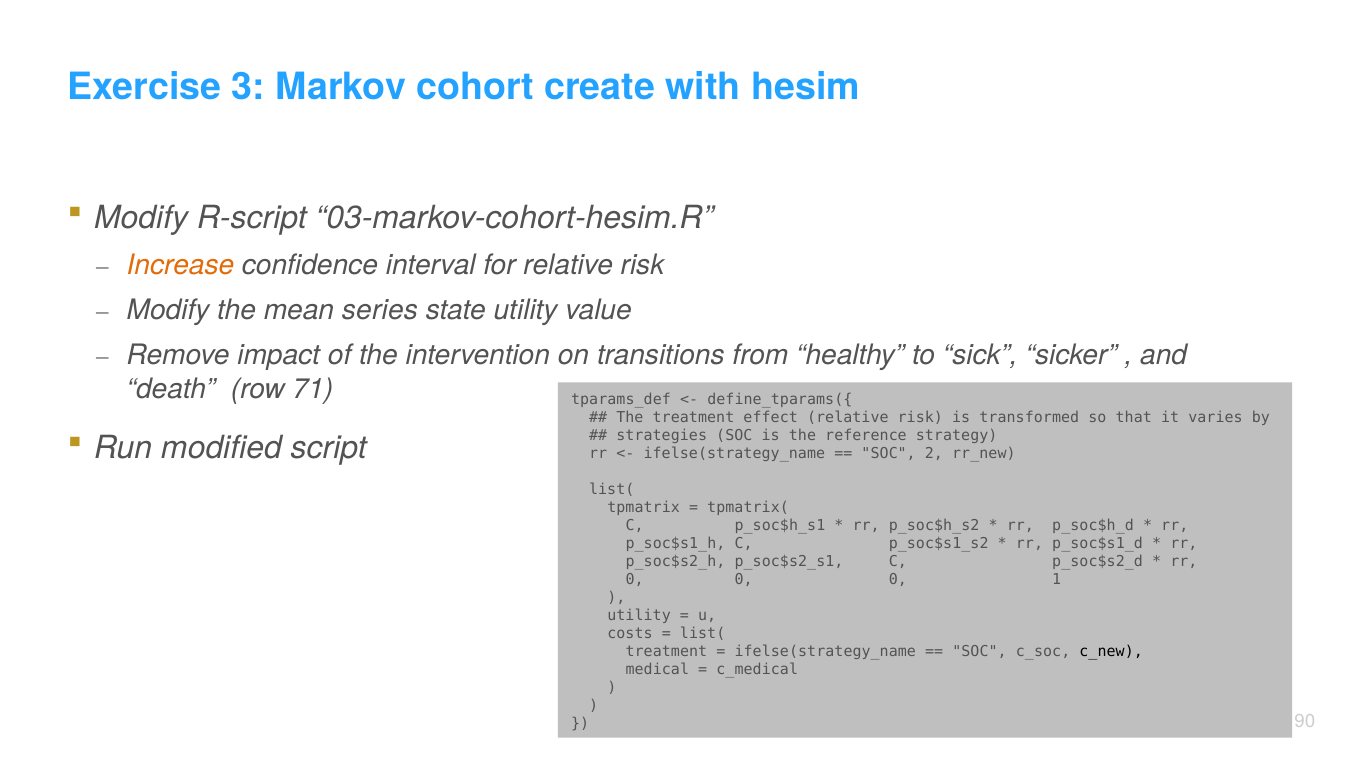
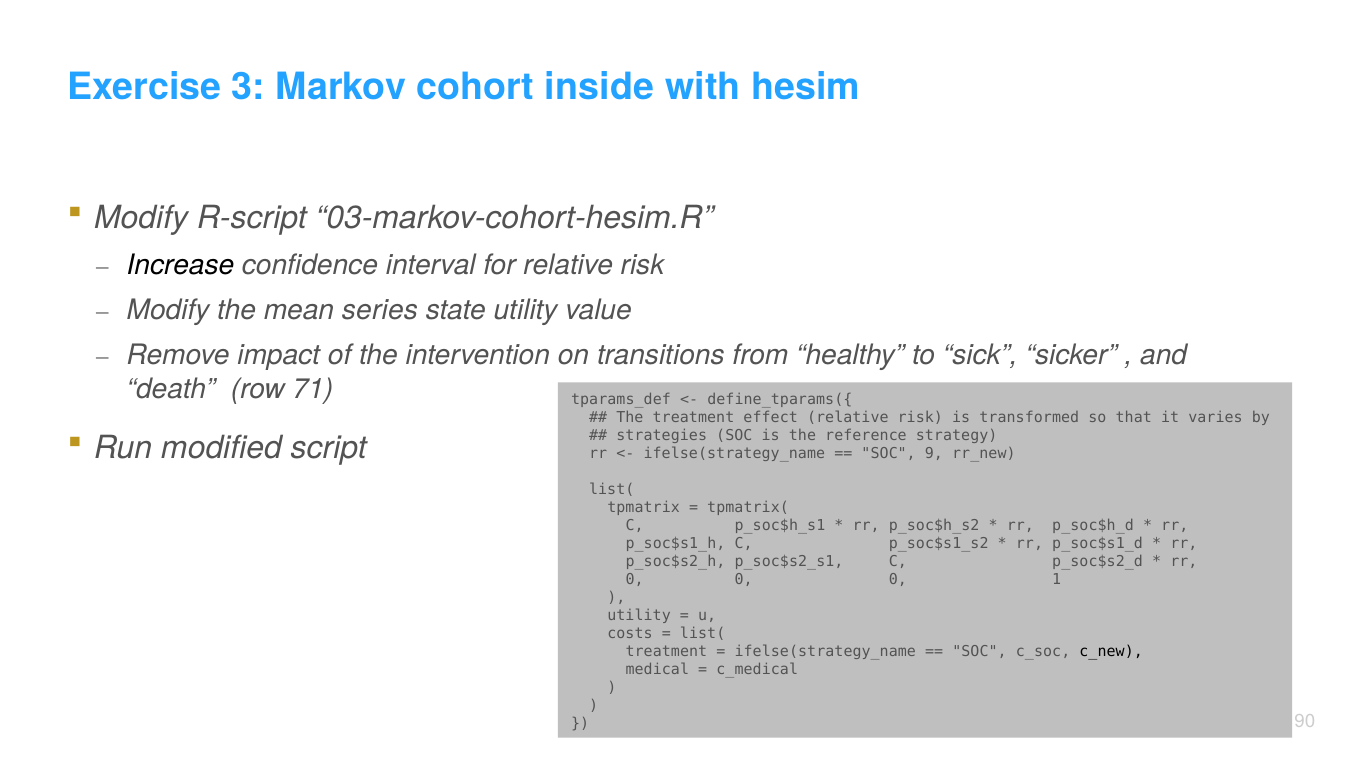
create: create -> inside (600, 87)
Increase colour: orange -> black (180, 265)
2: 2 -> 9 (934, 453)
